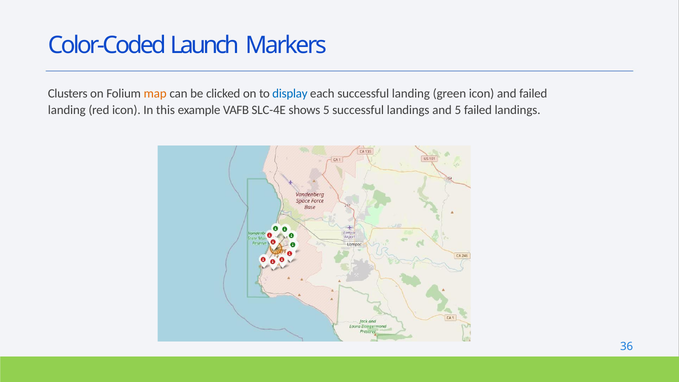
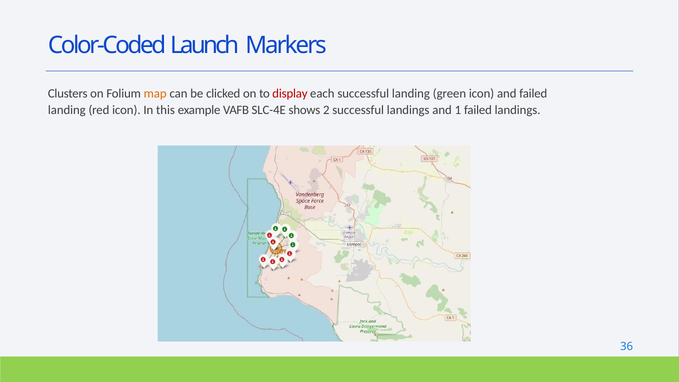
display colour: blue -> red (290, 94)
shows 5: 5 -> 2 (326, 110)
and 5: 5 -> 1 (458, 110)
